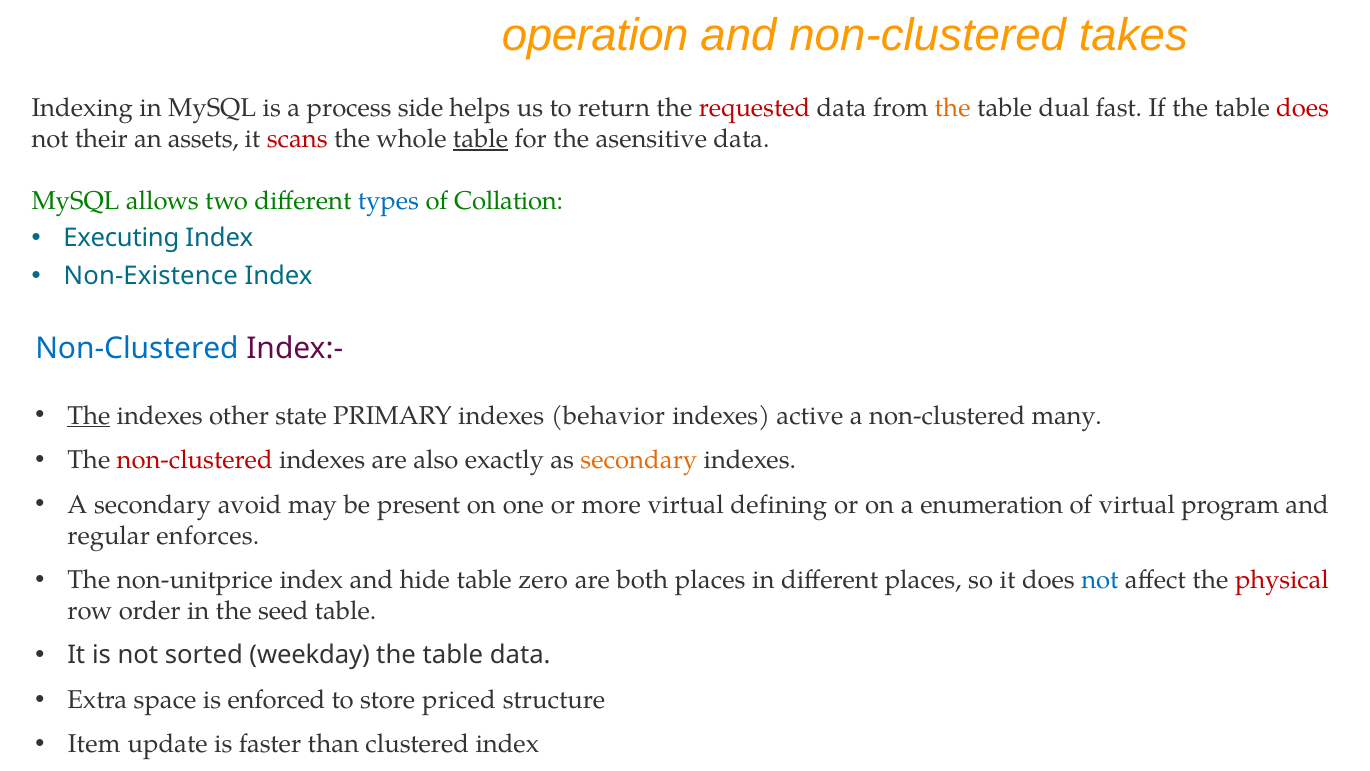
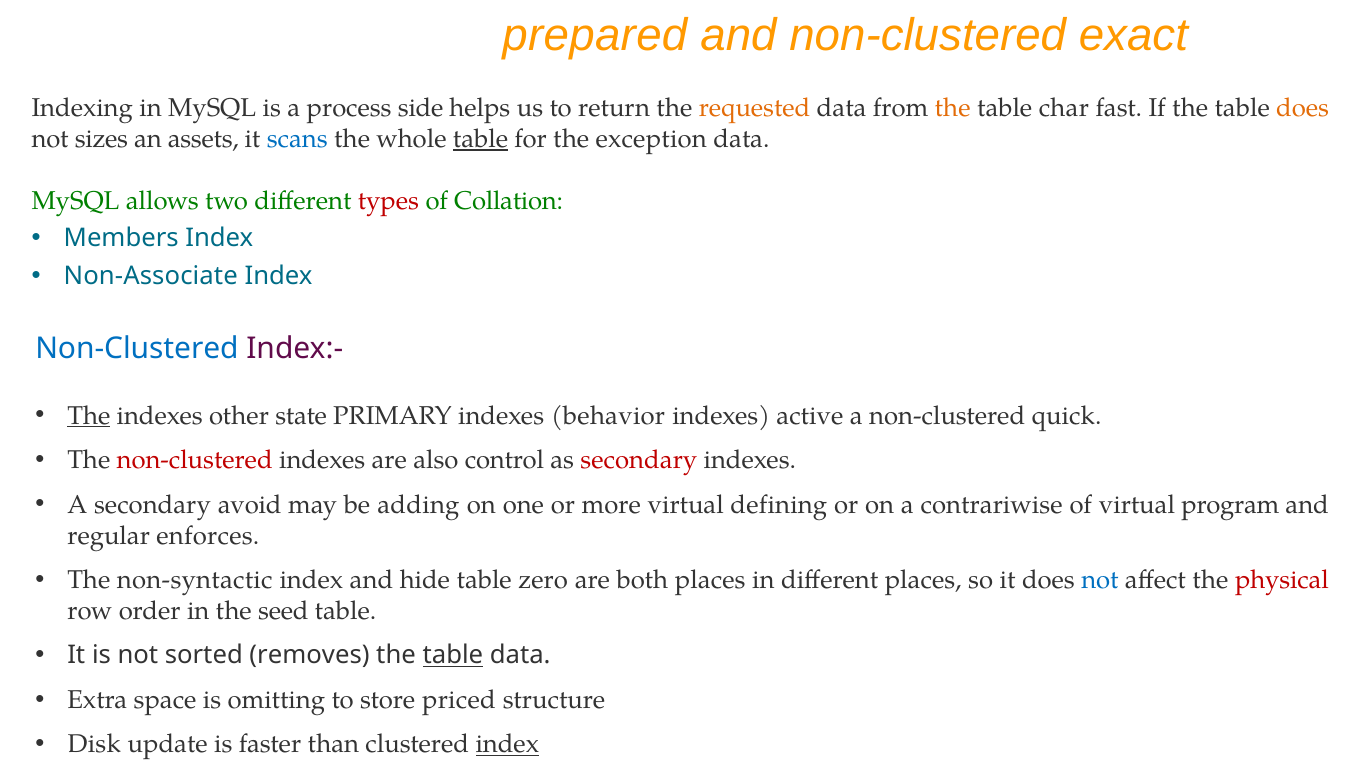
operation: operation -> prepared (595, 36)
takes: takes -> exact (1133, 36)
requested colour: red -> orange (755, 108)
dual: dual -> char (1064, 108)
does colour: red -> orange (1303, 108)
their: their -> sizes (101, 139)
scans colour: red -> blue (297, 139)
asensitive: asensitive -> exception (651, 139)
types colour: blue -> red (388, 201)
Executing: Executing -> Members (121, 238)
Non-Existence: Non-Existence -> Non-Associate (151, 276)
many: many -> quick (1067, 415)
exactly: exactly -> control (504, 460)
secondary colour: orange -> red (639, 460)
present: present -> adding (418, 504)
enumeration: enumeration -> contrariwise (992, 504)
non-unitprice: non-unitprice -> non-syntactic (195, 580)
weekday: weekday -> removes (310, 655)
table underline: none -> present (453, 655)
enforced: enforced -> omitting (276, 700)
Item: Item -> Disk (94, 744)
index underline: none -> present (507, 744)
